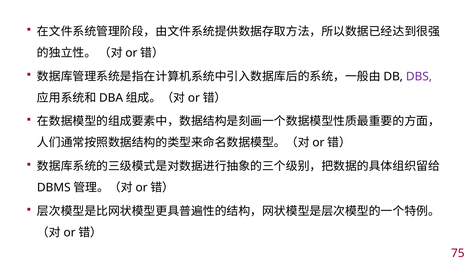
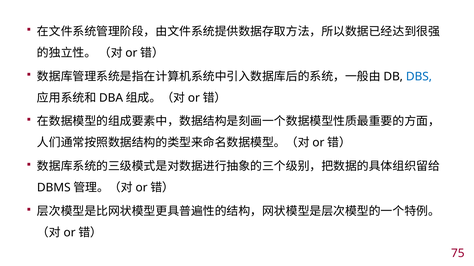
DBS colour: purple -> blue (419, 77)
